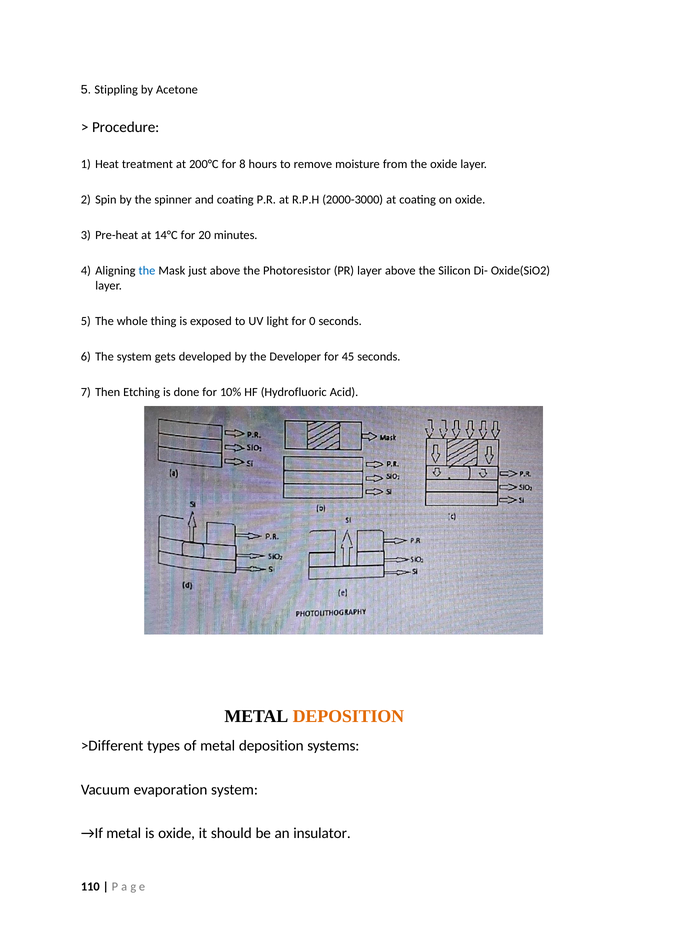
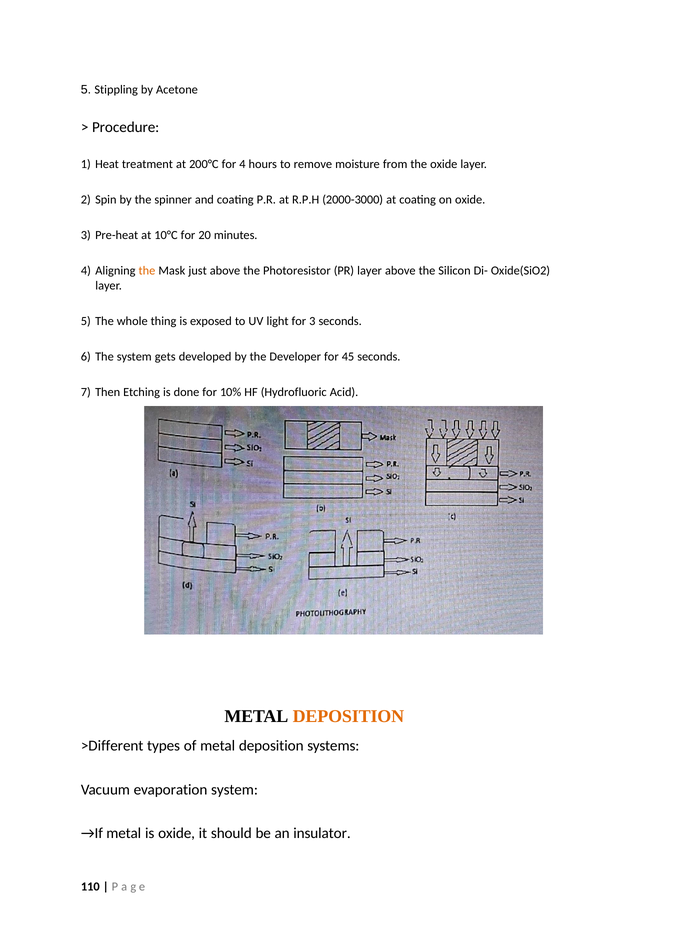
for 8: 8 -> 4 (242, 164)
14°C: 14°C -> 10°C (166, 235)
the colour: blue -> orange (147, 271)
for 0: 0 -> 3 (312, 321)
